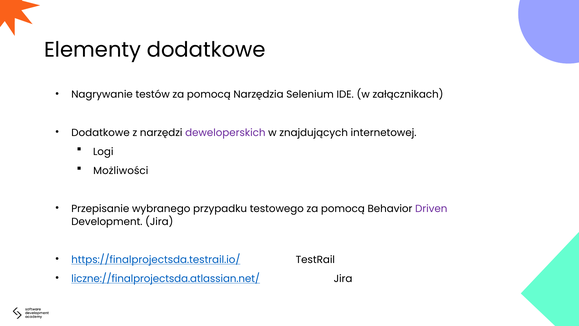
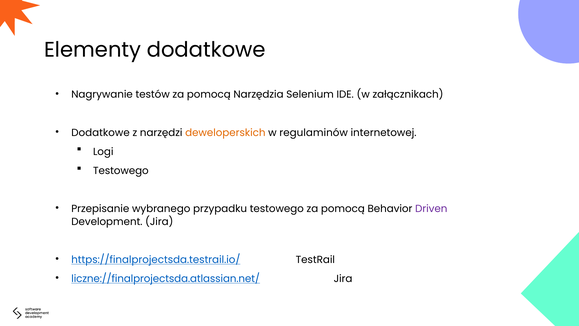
deweloperskich colour: purple -> orange (225, 133)
znajdujących: znajdujących -> regulaminów (314, 133)
Możliwości: Możliwości -> Testowego (121, 171)
